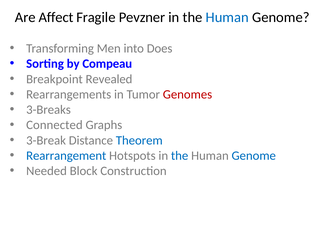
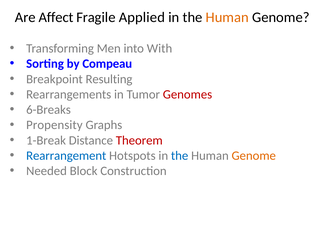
Pevzner: Pevzner -> Applied (142, 17)
Human colour: blue -> orange (227, 17)
Does: Does -> With (160, 48)
Revealed: Revealed -> Resulting (109, 79)
3-Breaks: 3-Breaks -> 6-Breaks (48, 110)
Connected: Connected -> Propensity (54, 125)
3-Break: 3-Break -> 1-Break (46, 140)
Theorem colour: blue -> red (139, 140)
Genome colour: blue -> orange (254, 156)
